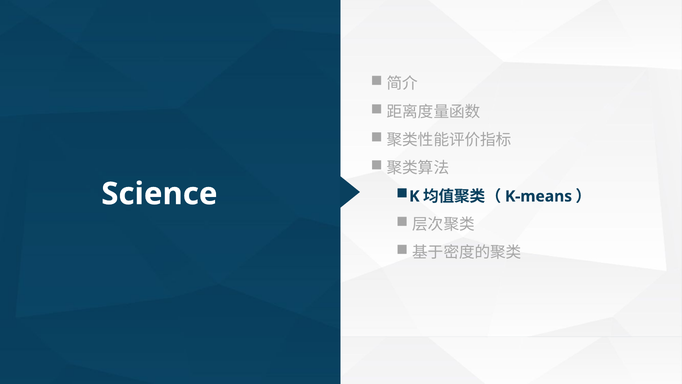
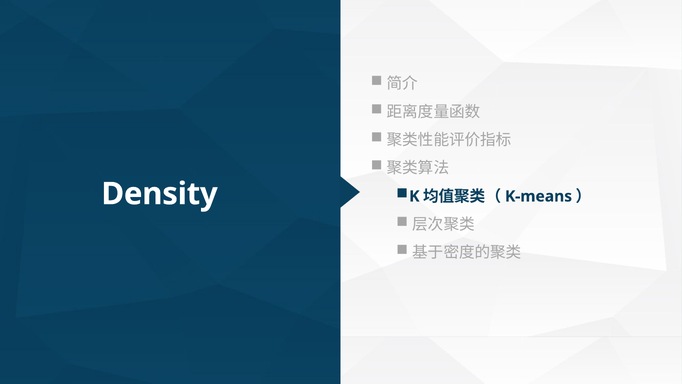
Science: Science -> Density (160, 194)
